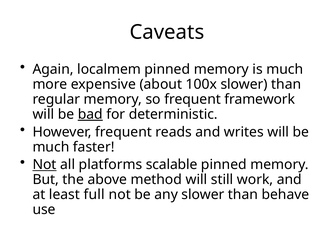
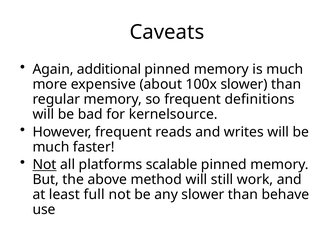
localmem: localmem -> additional (109, 69)
framework: framework -> definitions (260, 99)
bad underline: present -> none (90, 114)
deterministic: deterministic -> kernelsource (173, 114)
